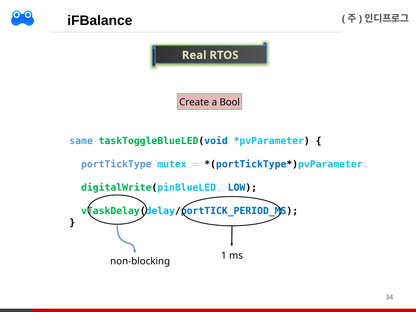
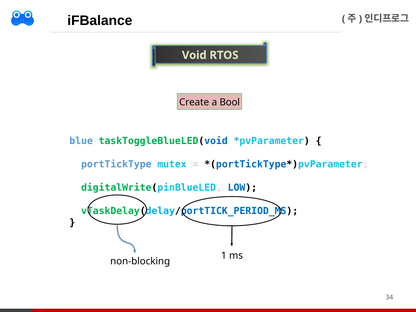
Real: Real -> Void (194, 55)
same: same -> blue (81, 141)
